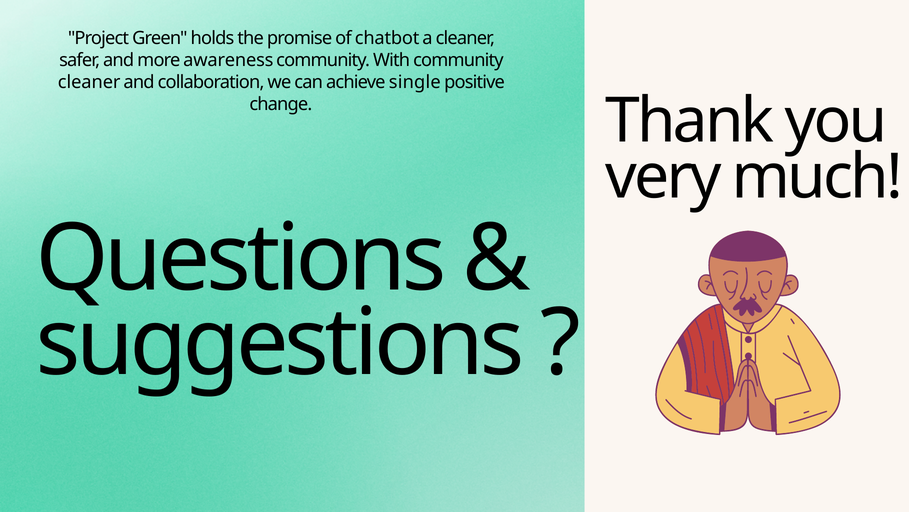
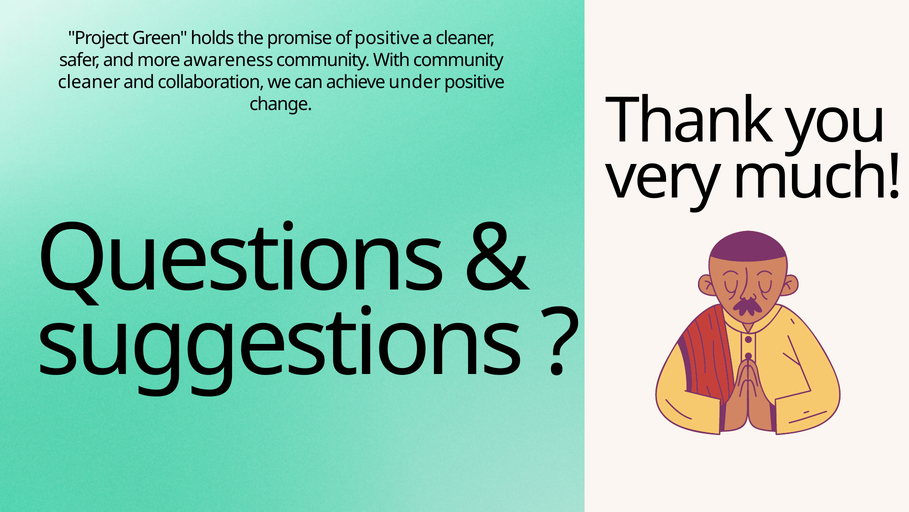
of chatbot: chatbot -> positive (387, 38)
single: single -> under (415, 82)
